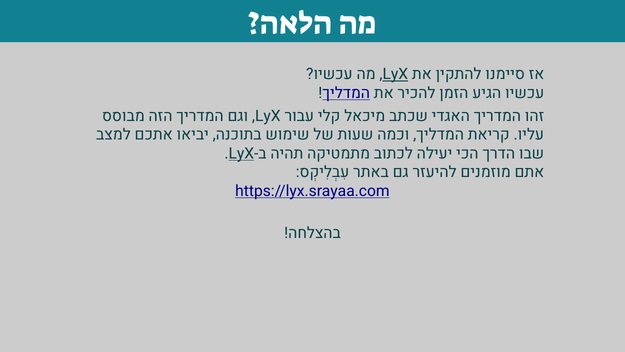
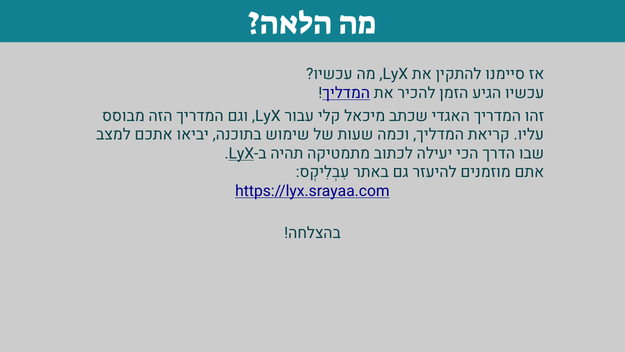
LyX underline: present -> none (395, 74)
